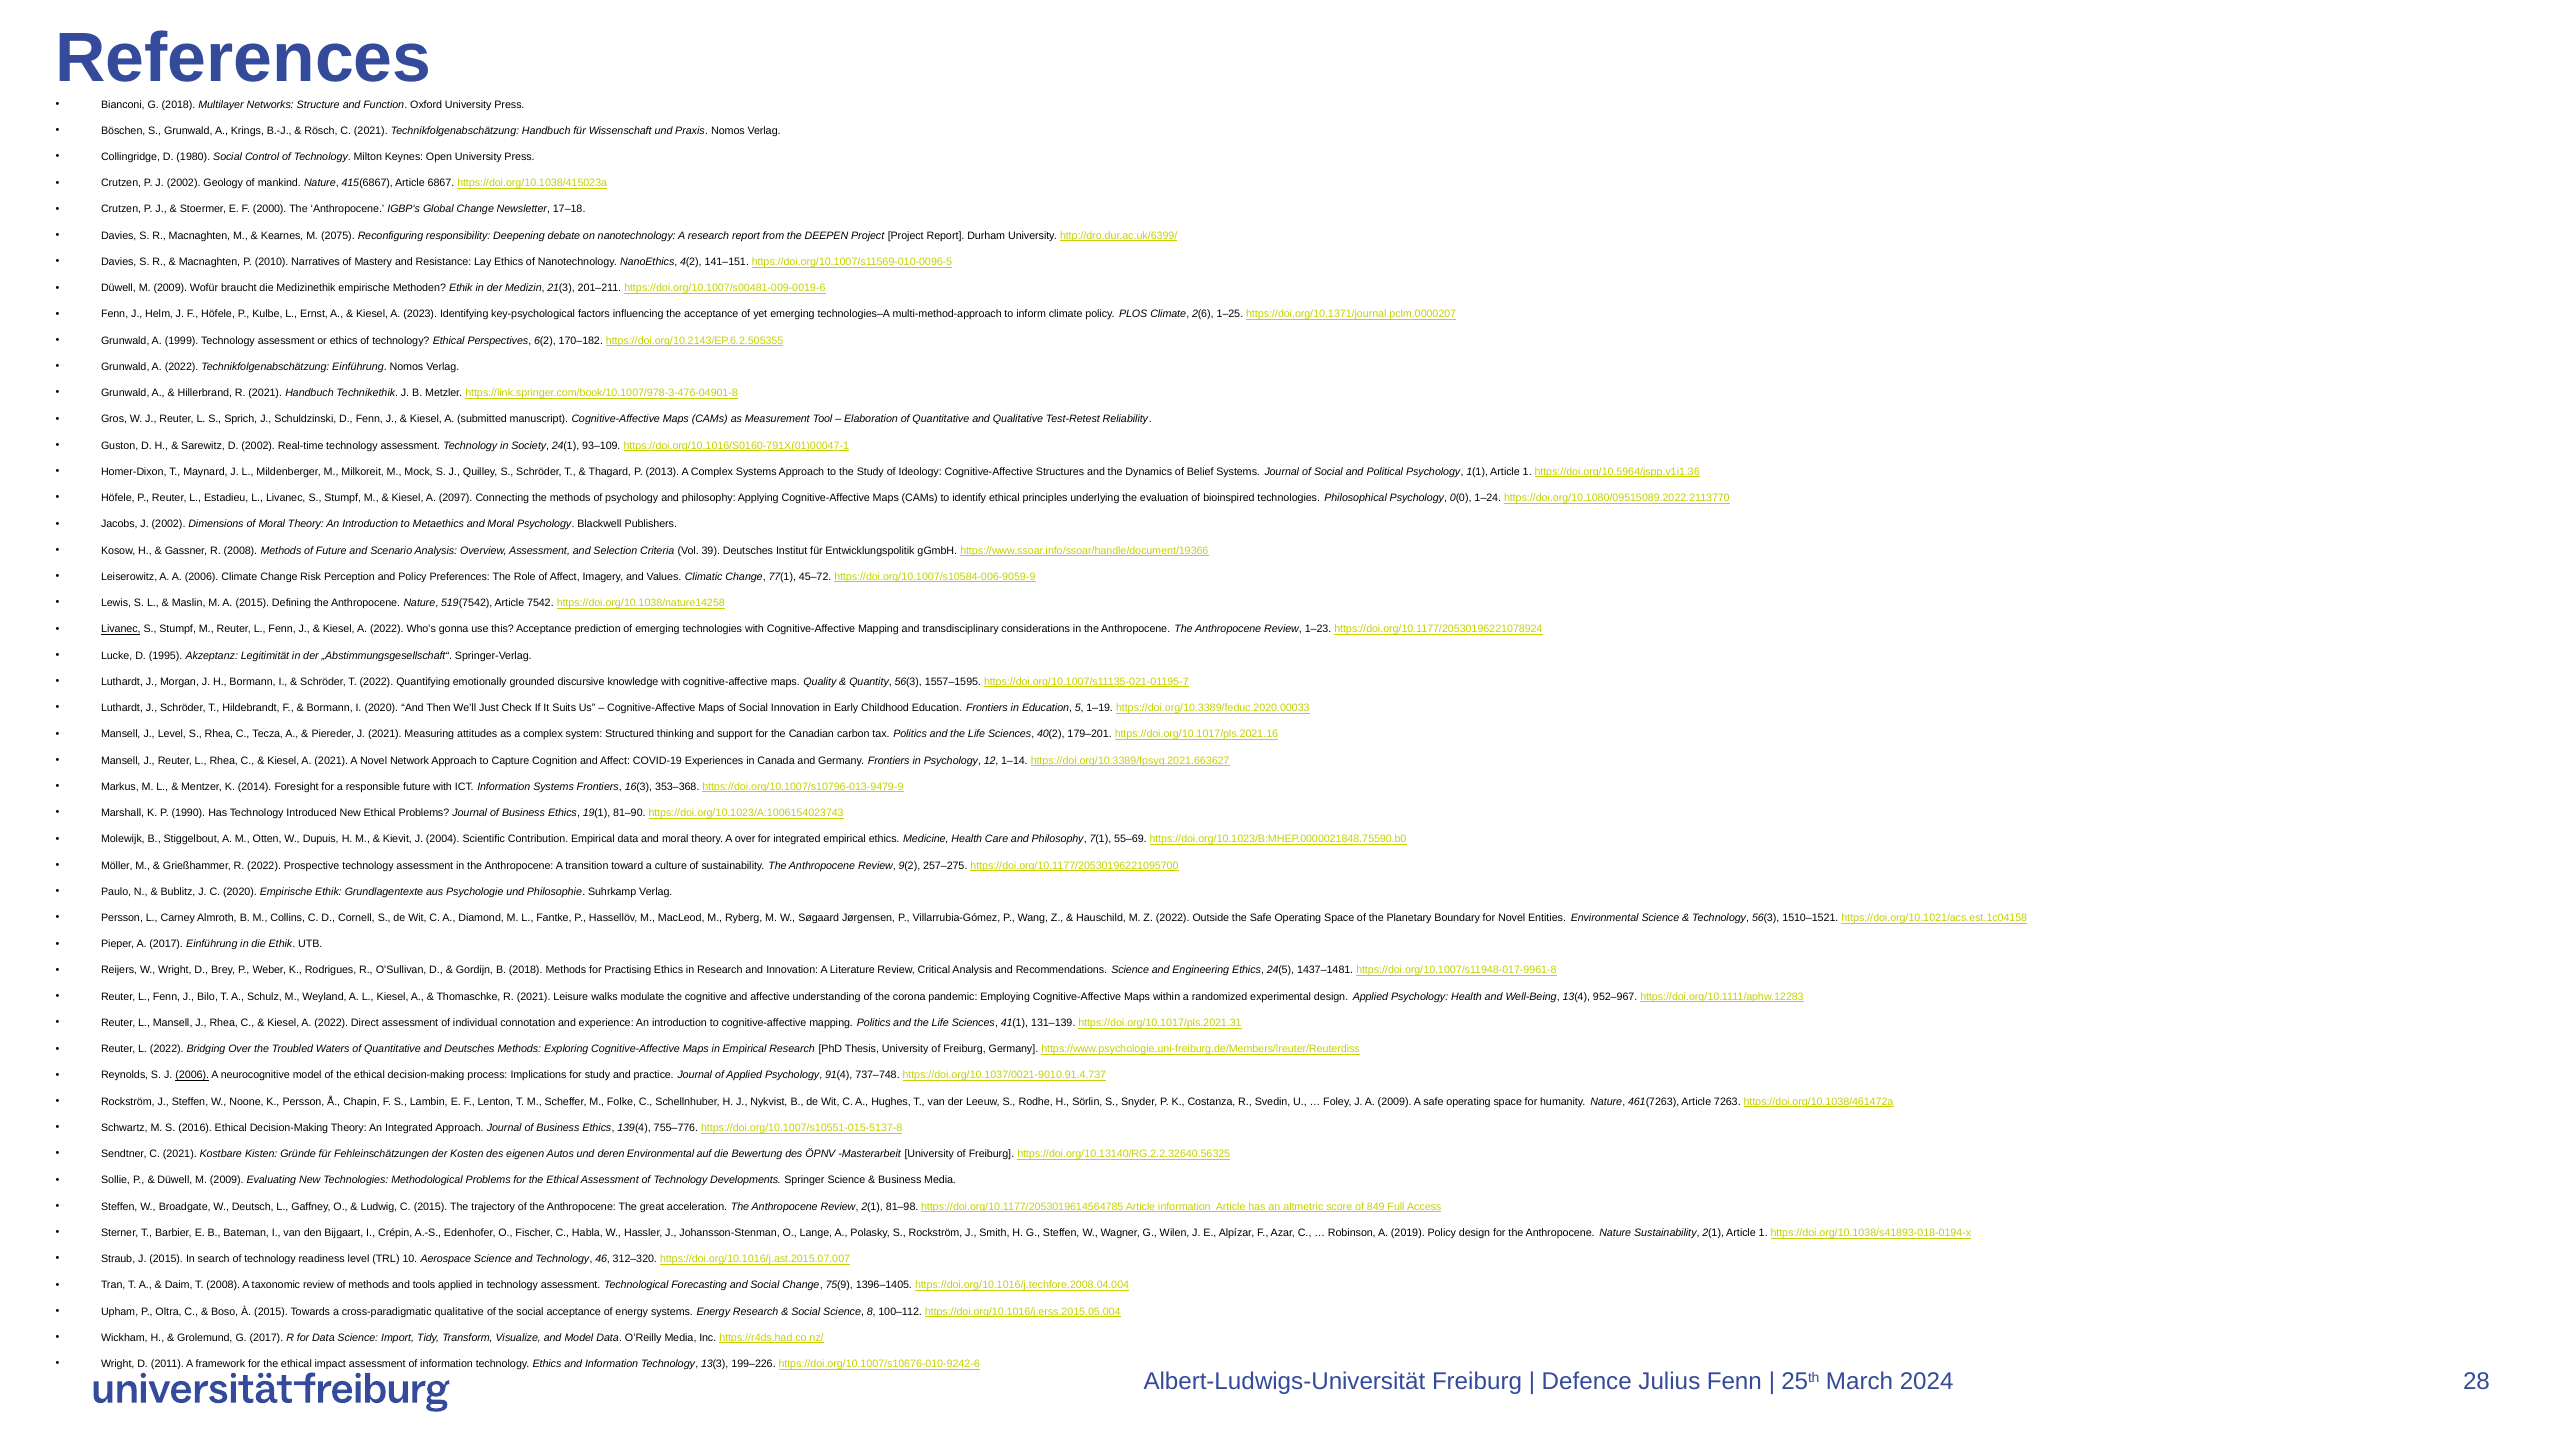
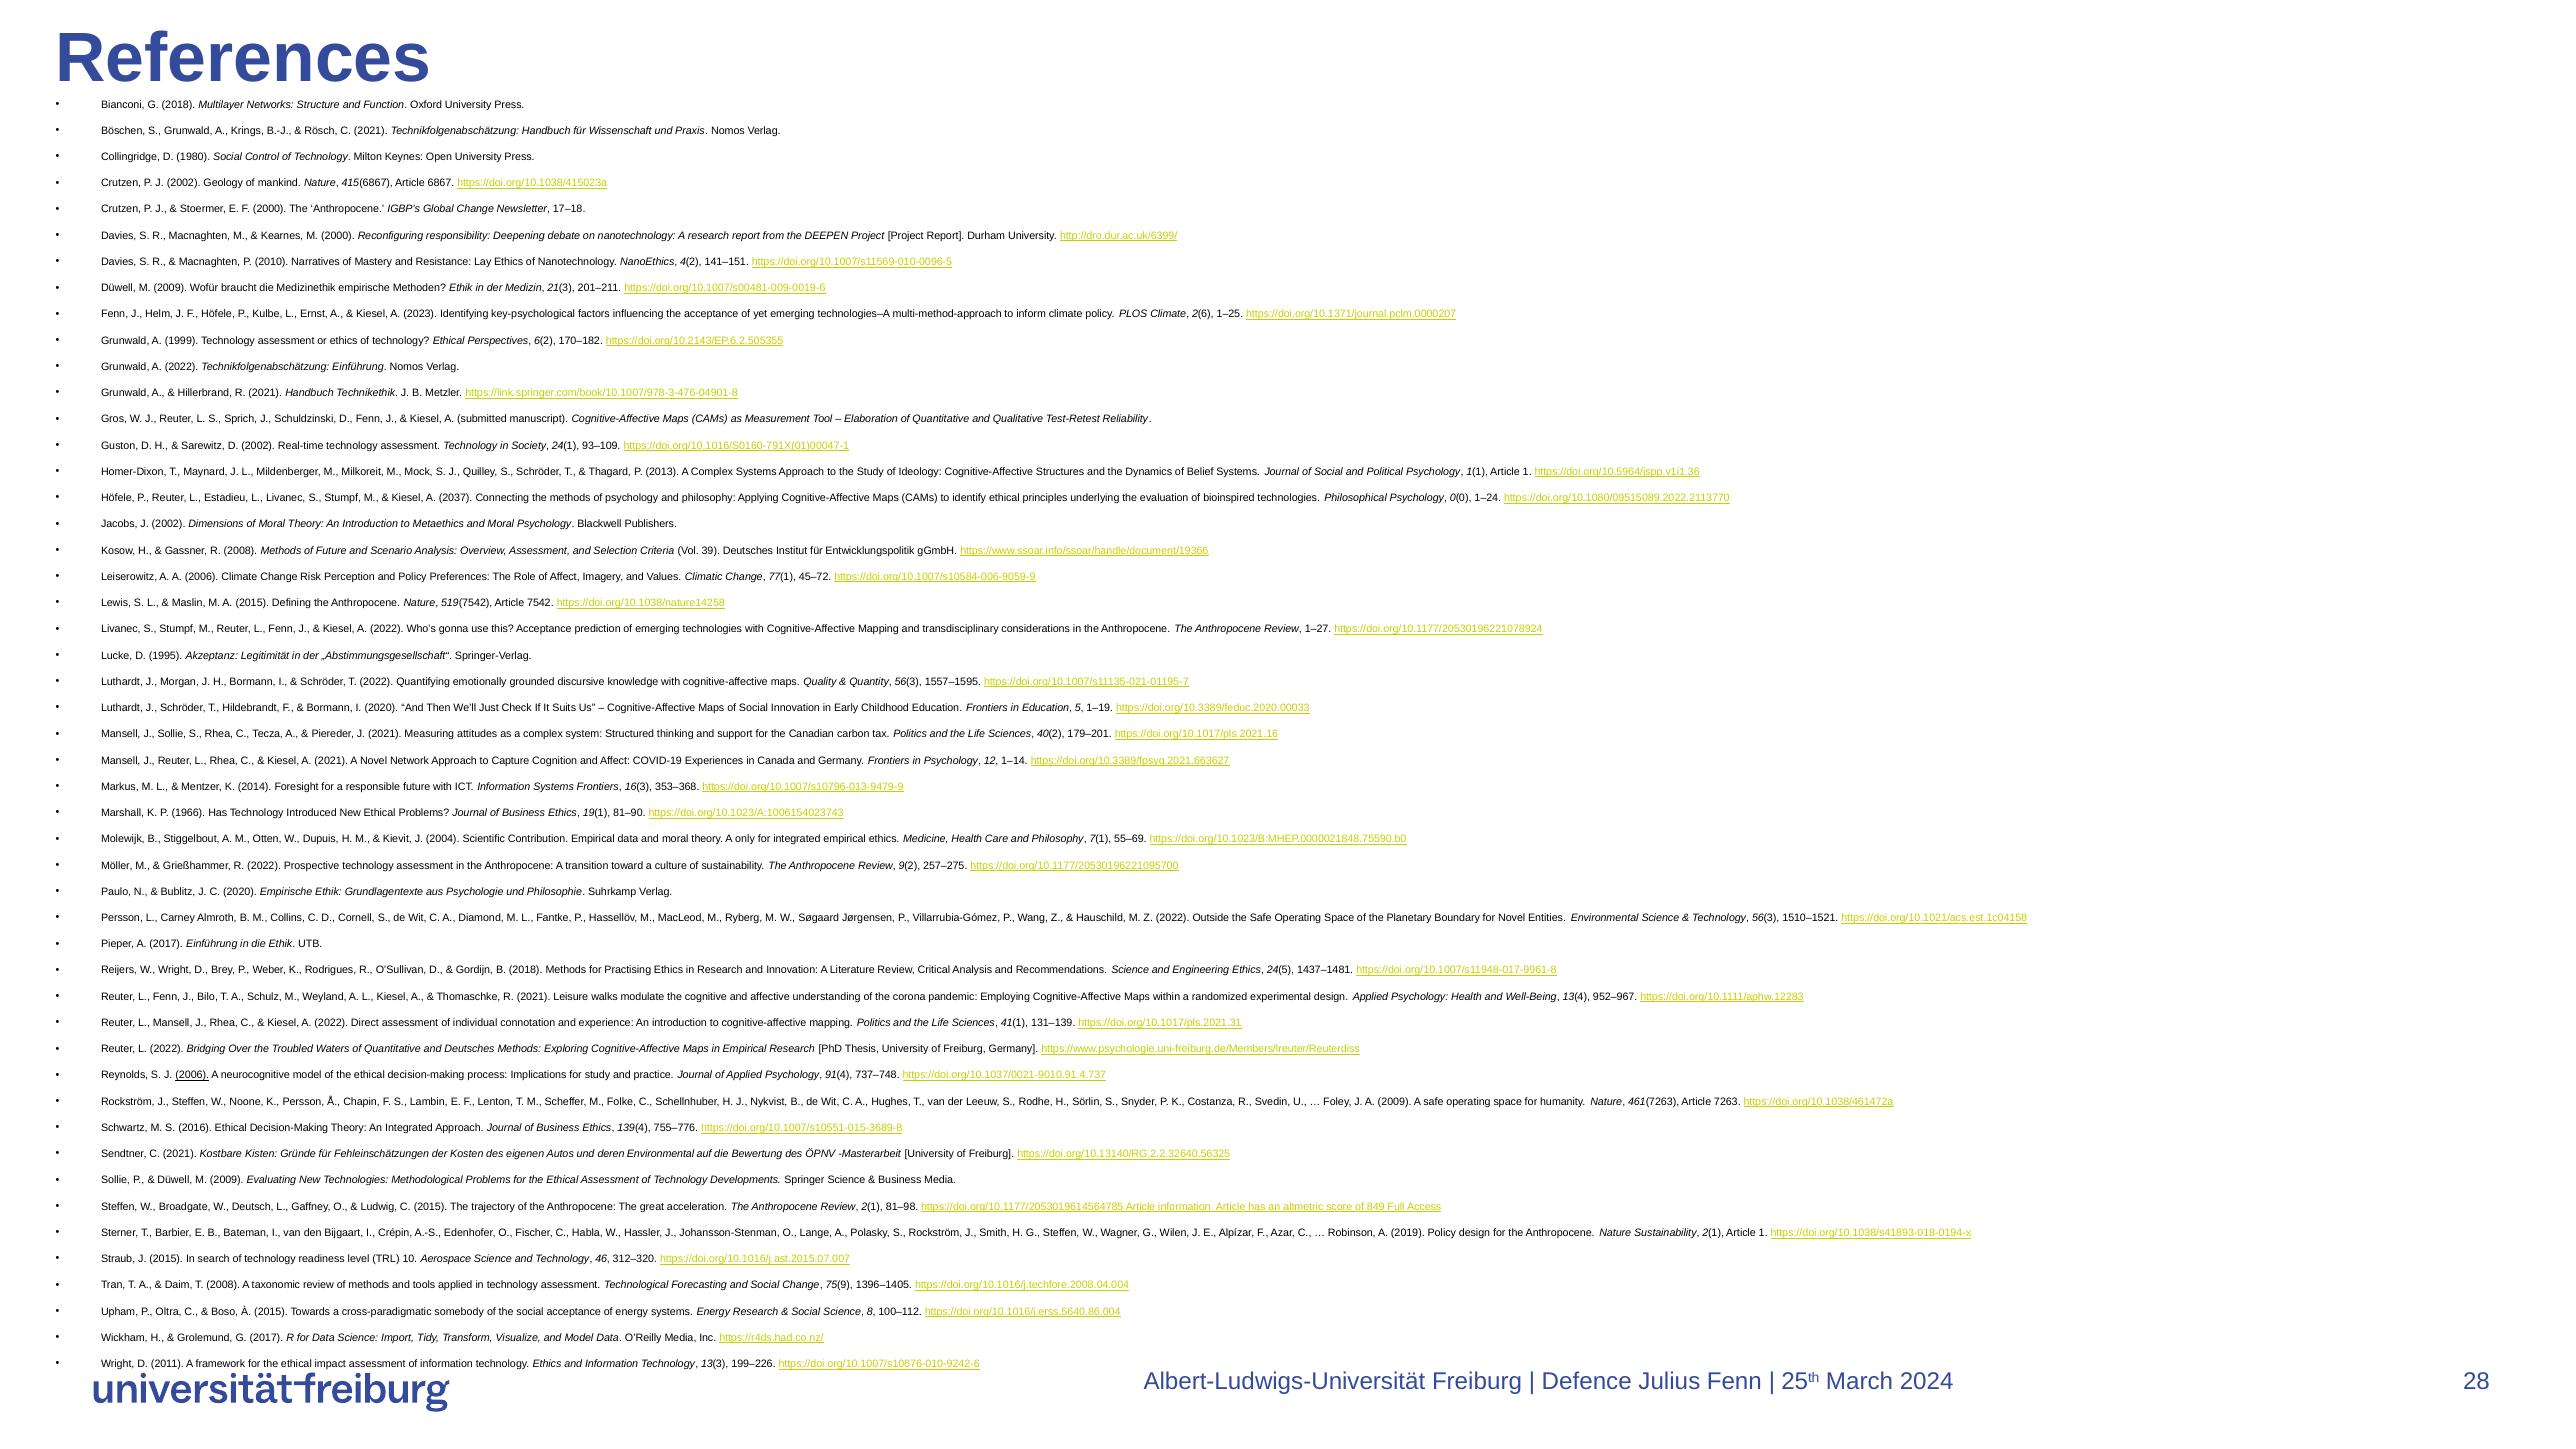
M 2075: 2075 -> 2000 (338, 236)
2097: 2097 -> 2037 (456, 498)
Livanec underline: present -> none (121, 629)
1–23: 1–23 -> 1–27 (1318, 629)
J Level: Level -> Sollie (172, 734)
1990: 1990 -> 1966 (188, 813)
A over: over -> only (745, 839)
https://doi.org/10.1007/s10551-015-5137-8: https://doi.org/10.1007/s10551-015-5137-8 -> https://doi.org/10.1007/s10551-015-3689-8 (802, 1128)
cross-paradigmatic qualitative: qualitative -> somebody (459, 1312)
https://doi.org/10.1016/j.erss.2015.05.004: https://doi.org/10.1016/j.erss.2015.05.004 -> https://doi.org/10.1016/j.erss.5640.86.004 (1023, 1312)
